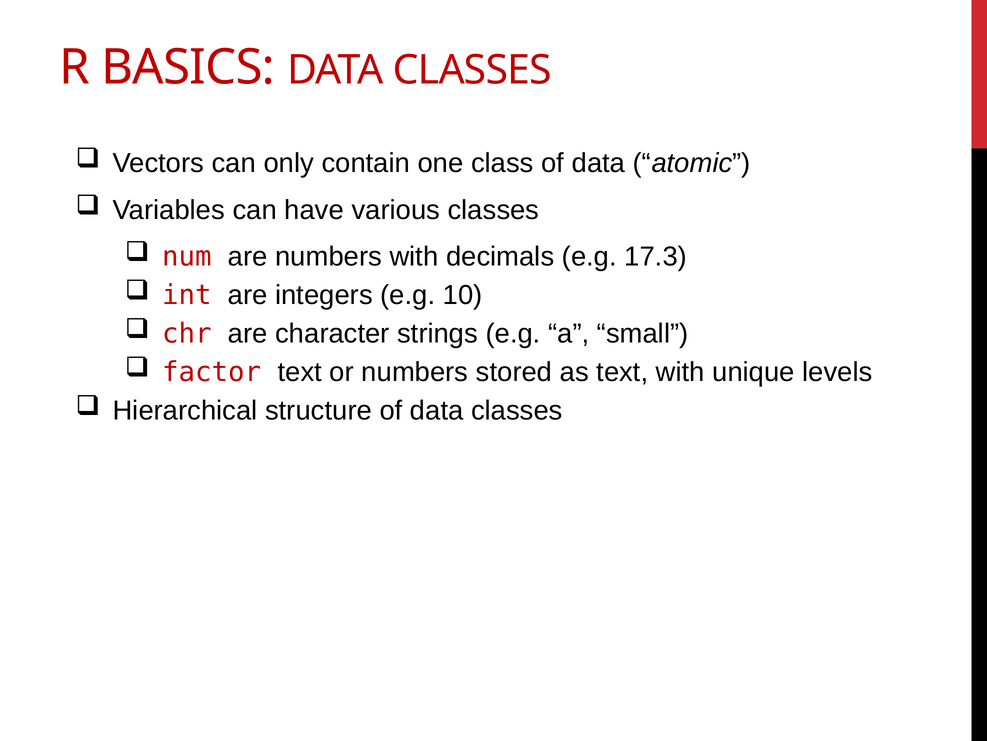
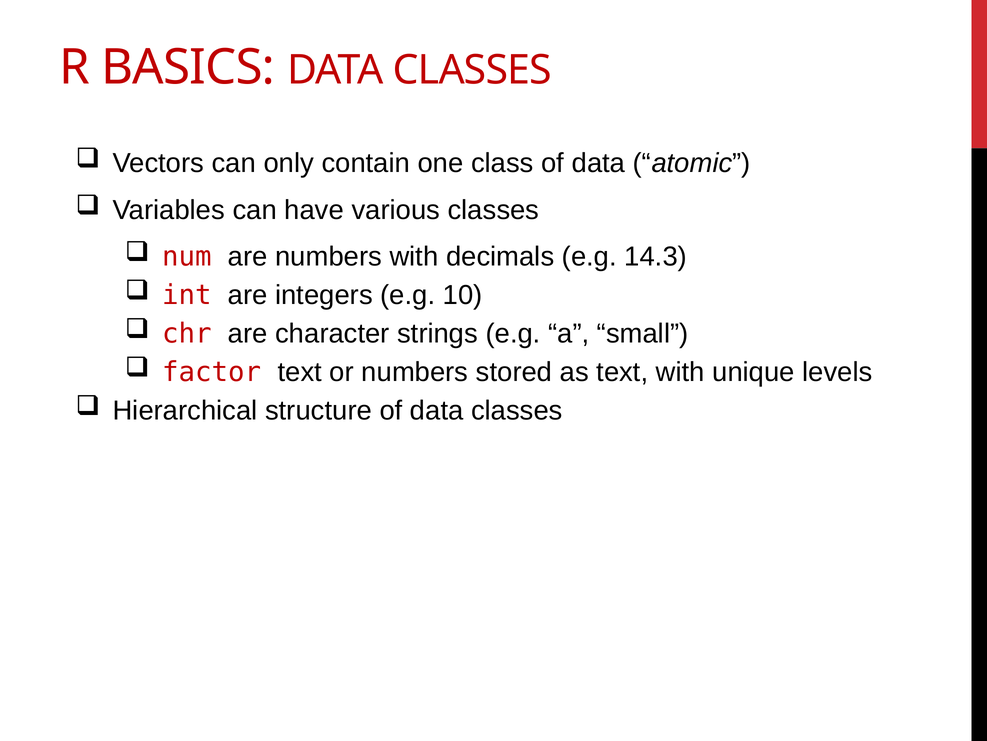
17.3: 17.3 -> 14.3 (656, 257)
